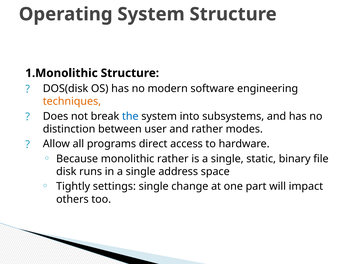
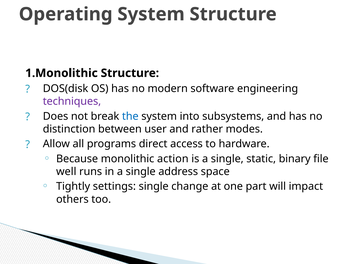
techniques colour: orange -> purple (72, 101)
monolithic rather: rather -> action (173, 158)
disk: disk -> well (66, 171)
